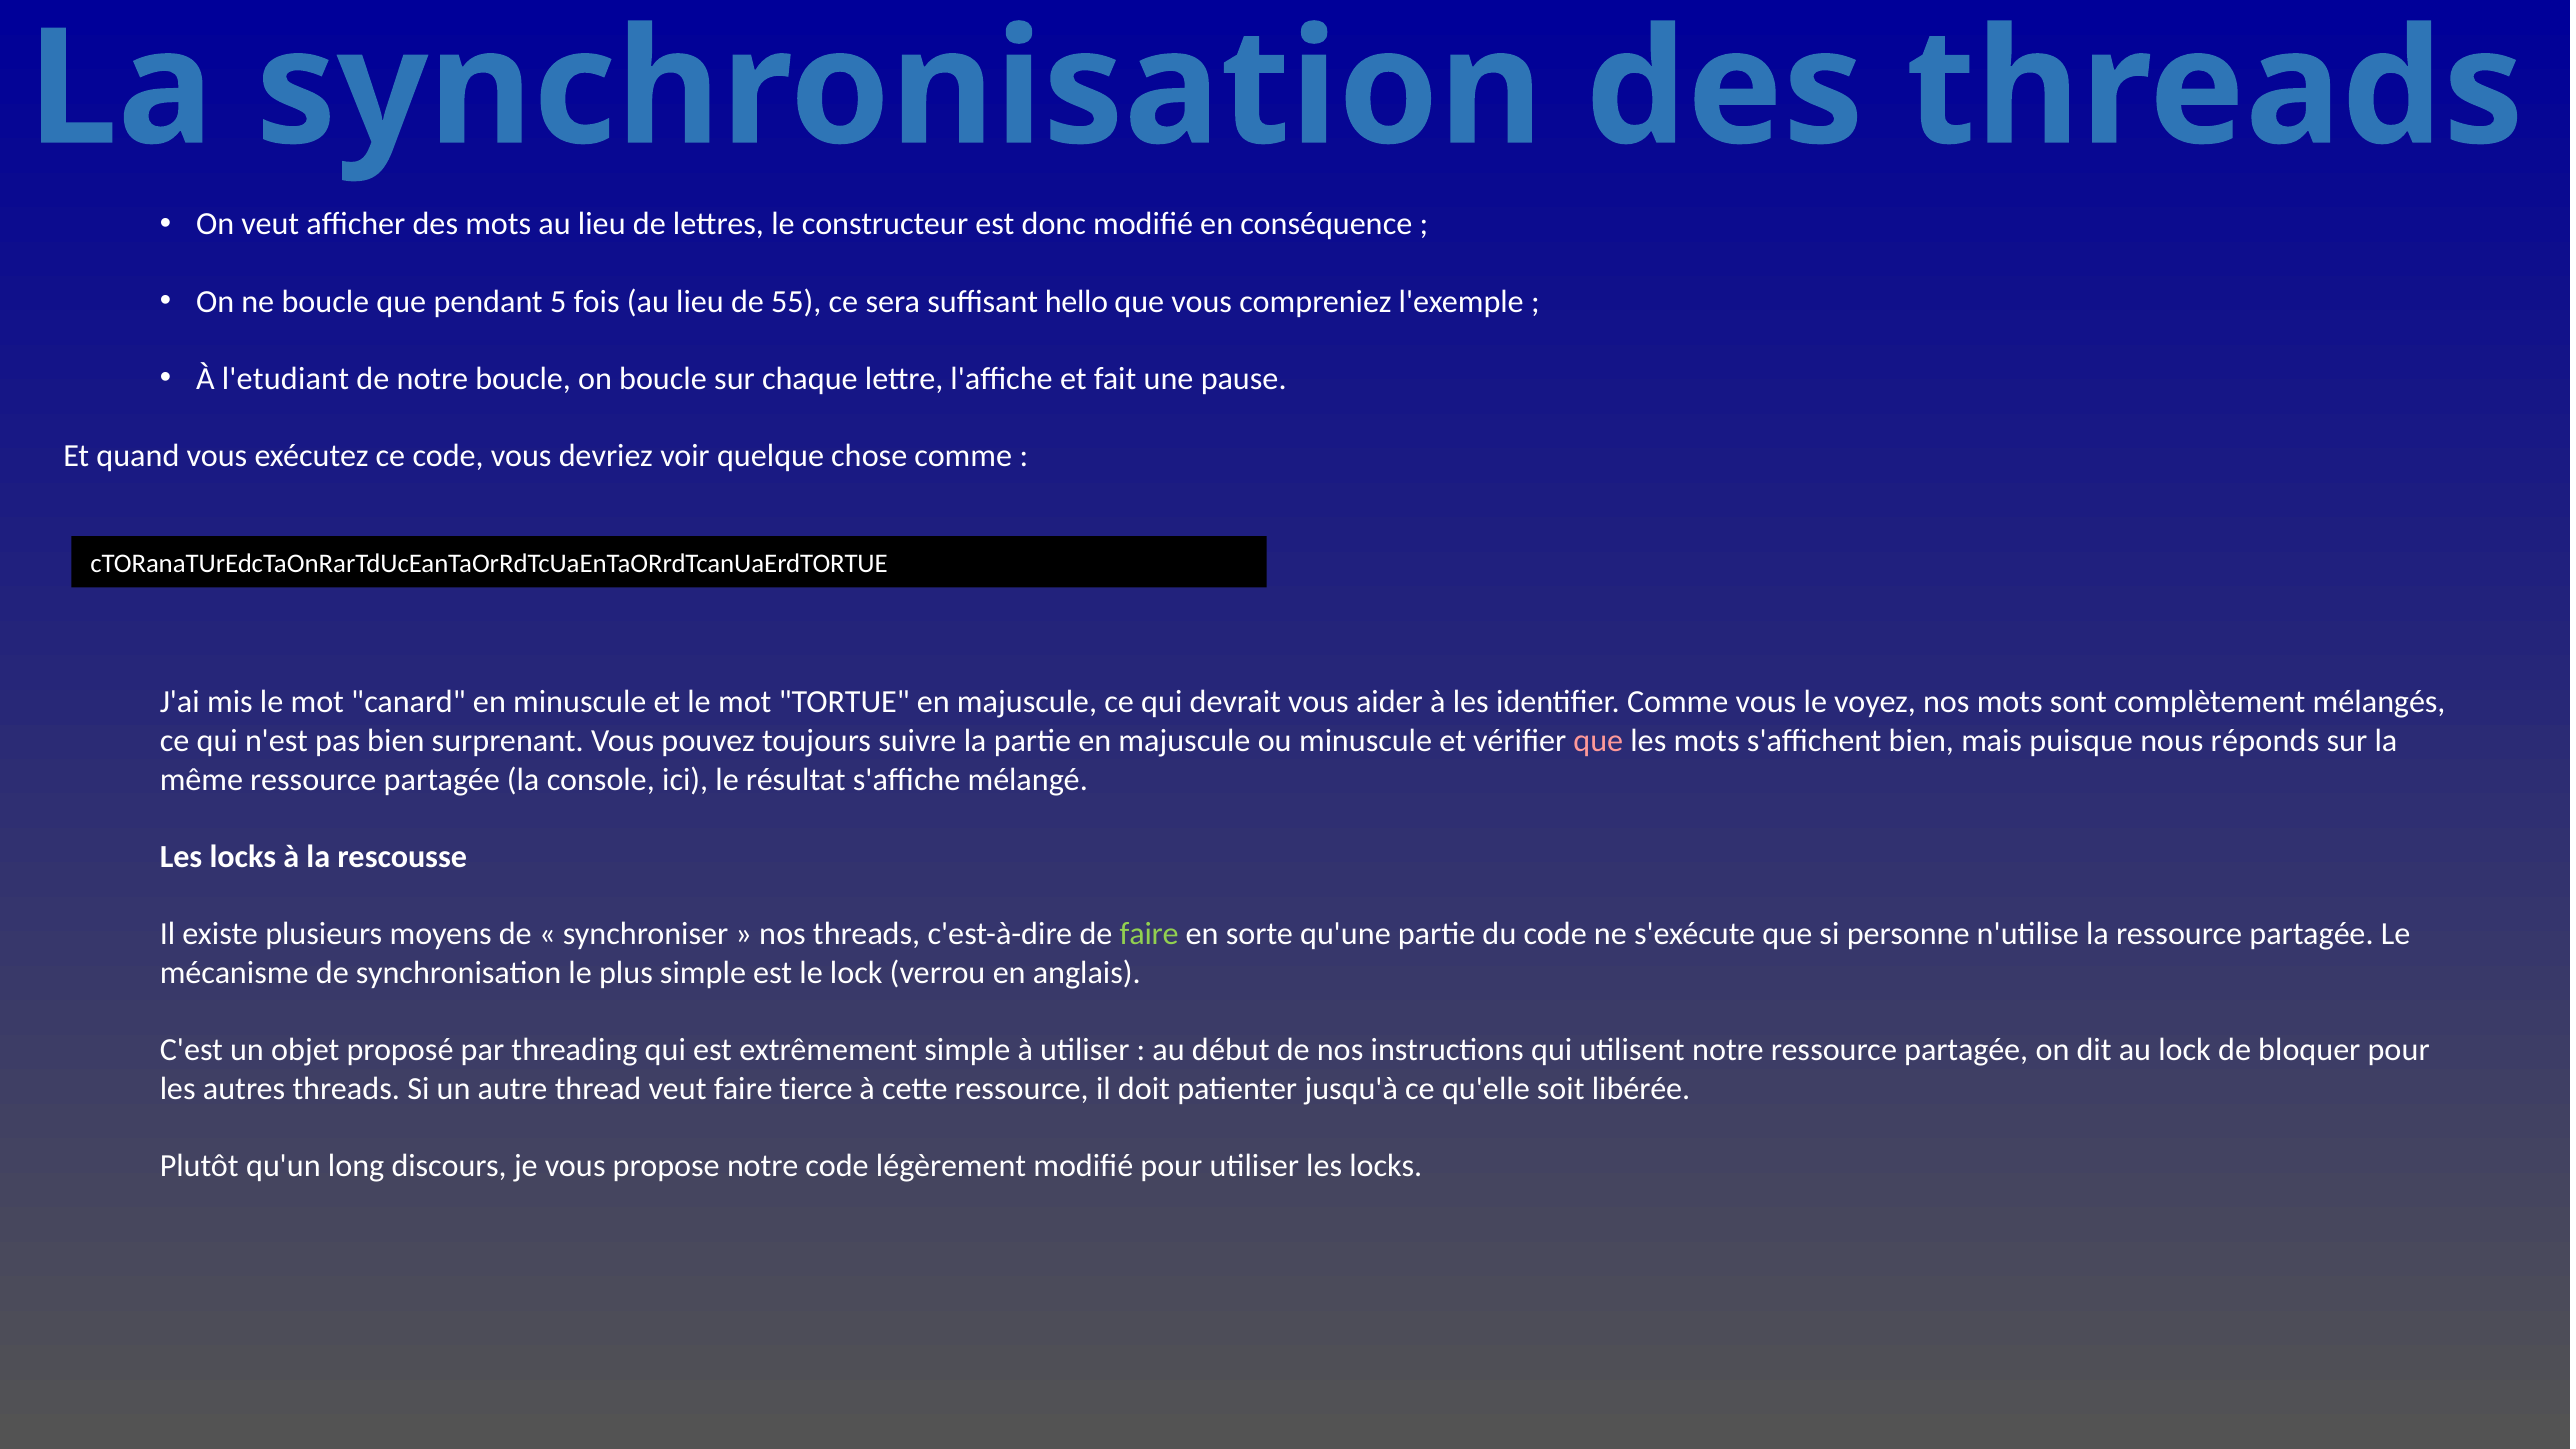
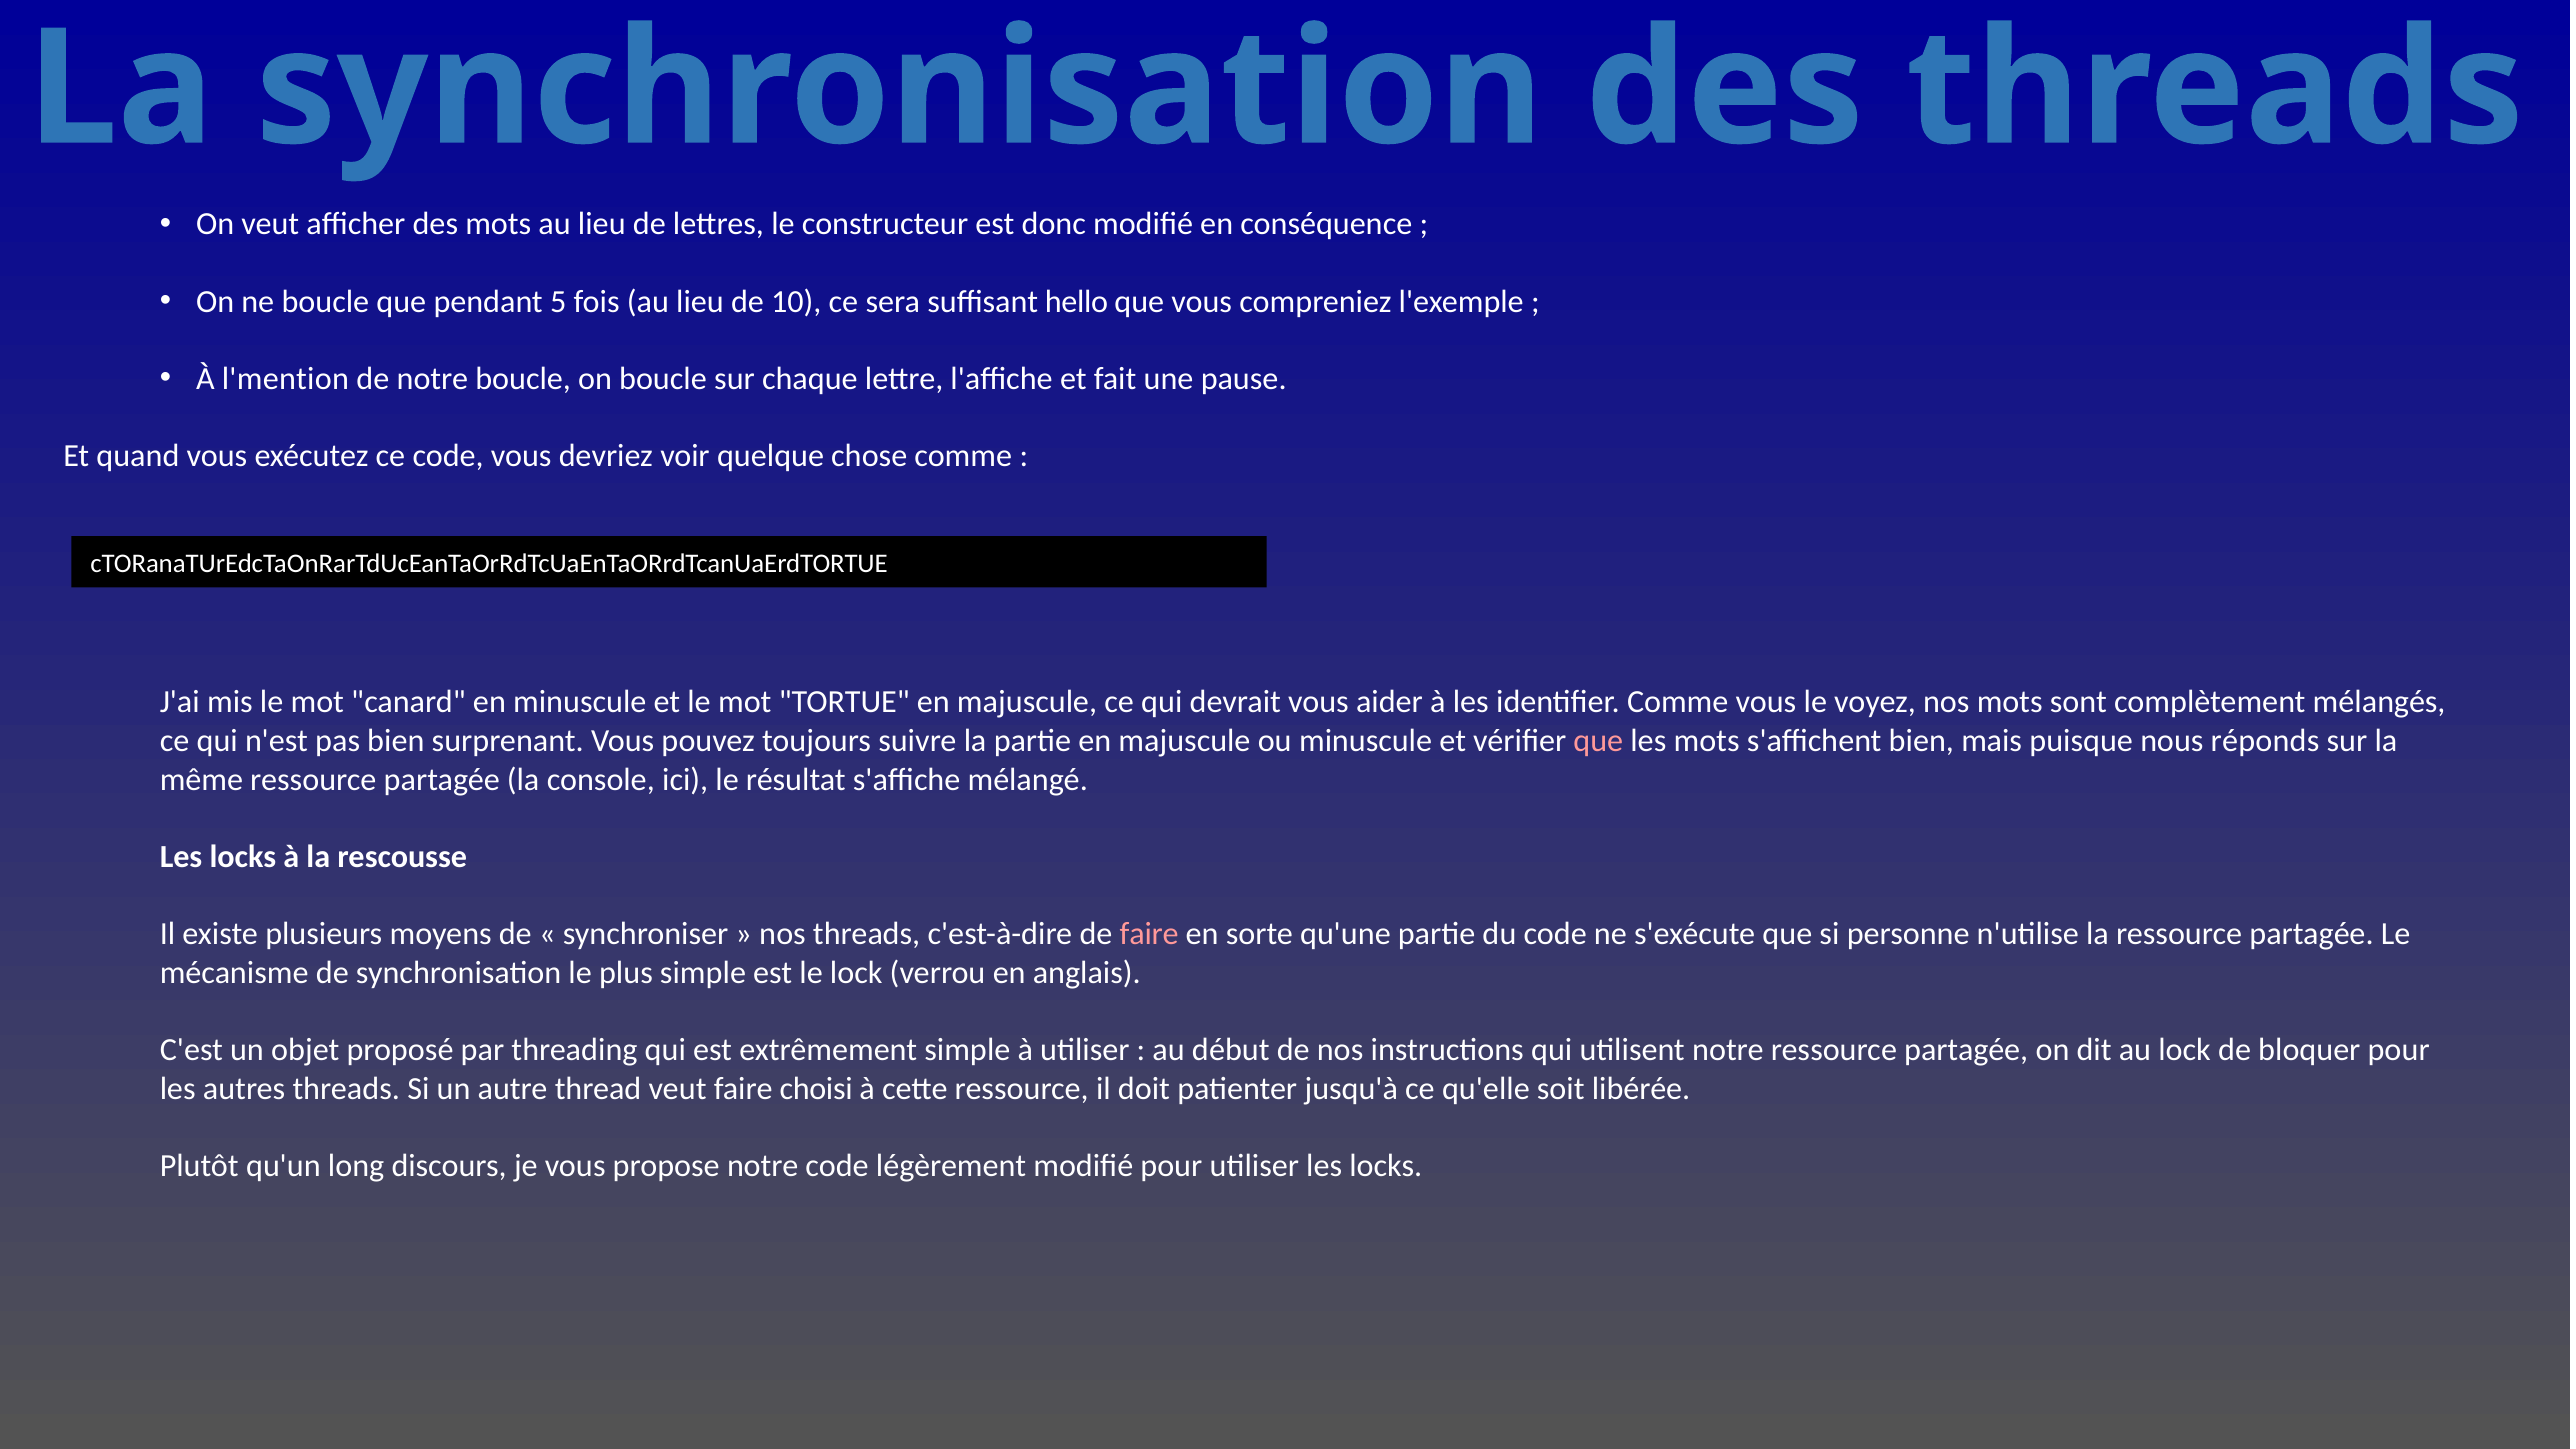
55: 55 -> 10 (796, 301)
l'etudiant: l'etudiant -> l'mention (285, 379)
faire colour: light green -> pink (1149, 934)
tierce: tierce -> choisi (816, 1089)
